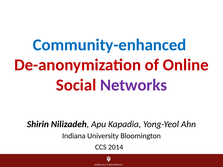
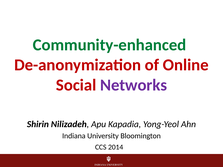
Community-enhanced colour: blue -> green (110, 45)
